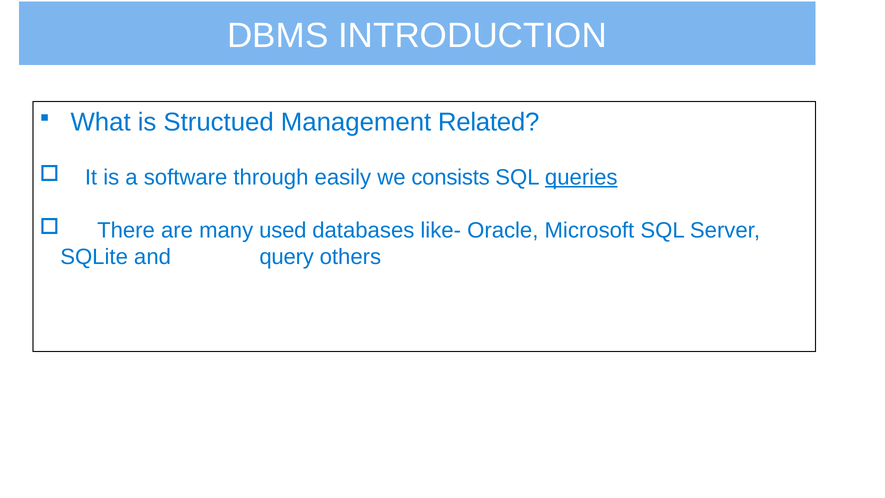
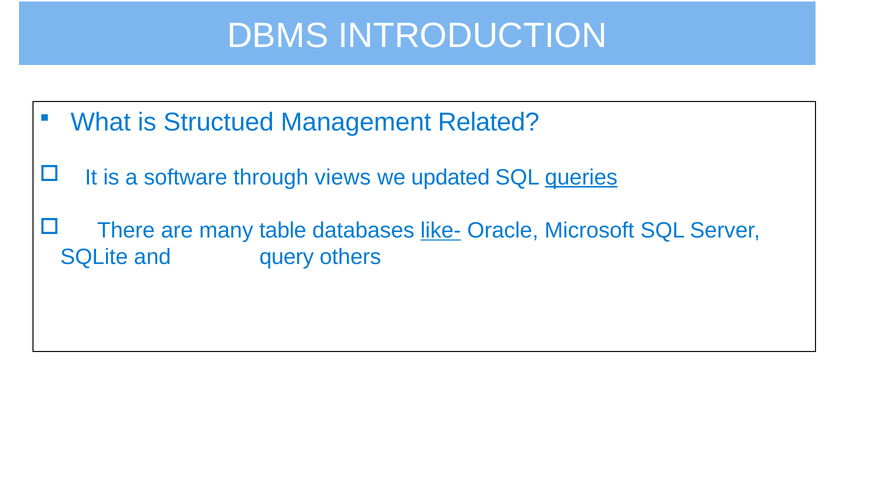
easily: easily -> views (343, 177)
consists: consists -> updated (451, 177)
used: used -> table (283, 230)
like- underline: none -> present (441, 230)
